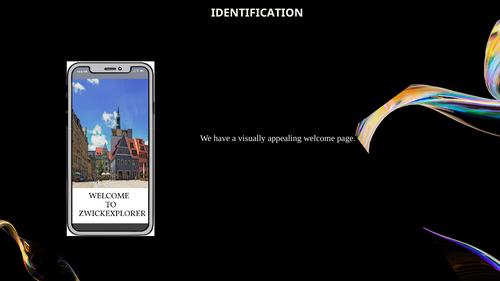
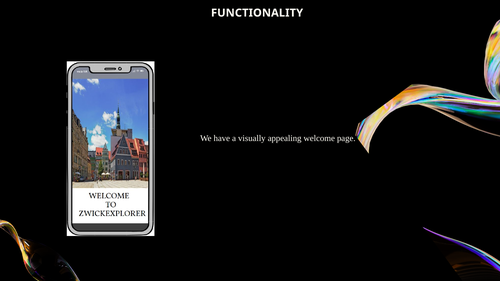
IDENTIFICATION: IDENTIFICATION -> FUNCTIONALITY (257, 13)
